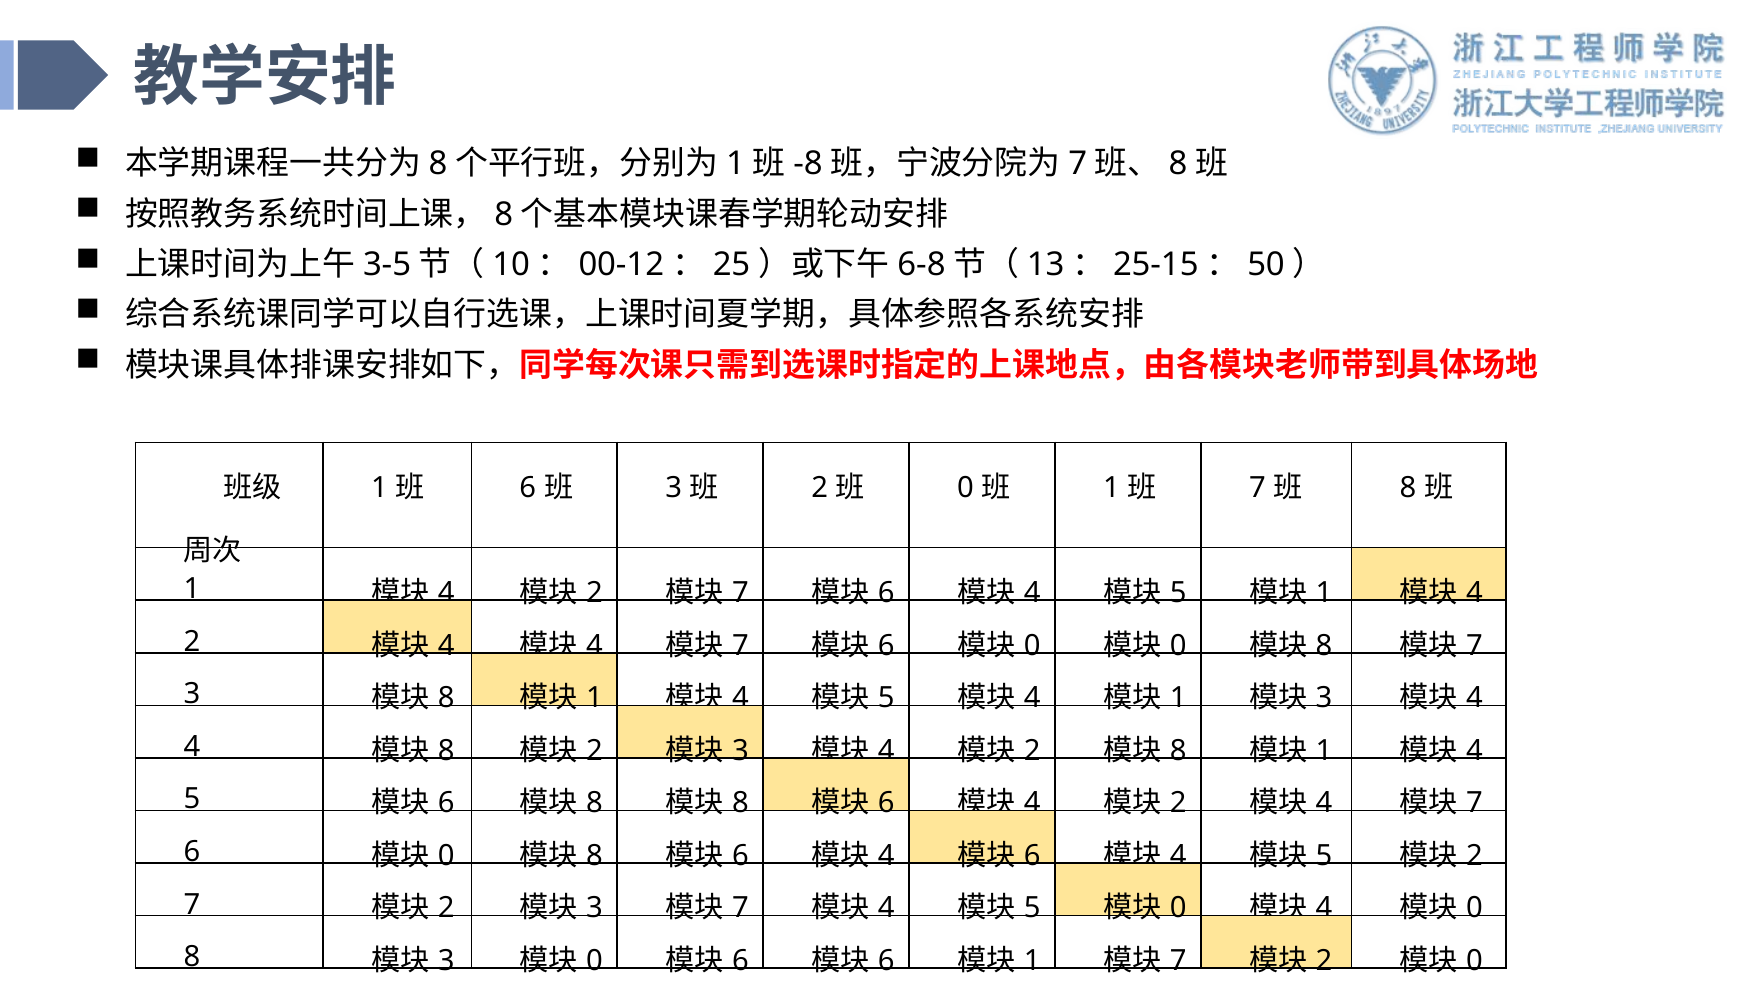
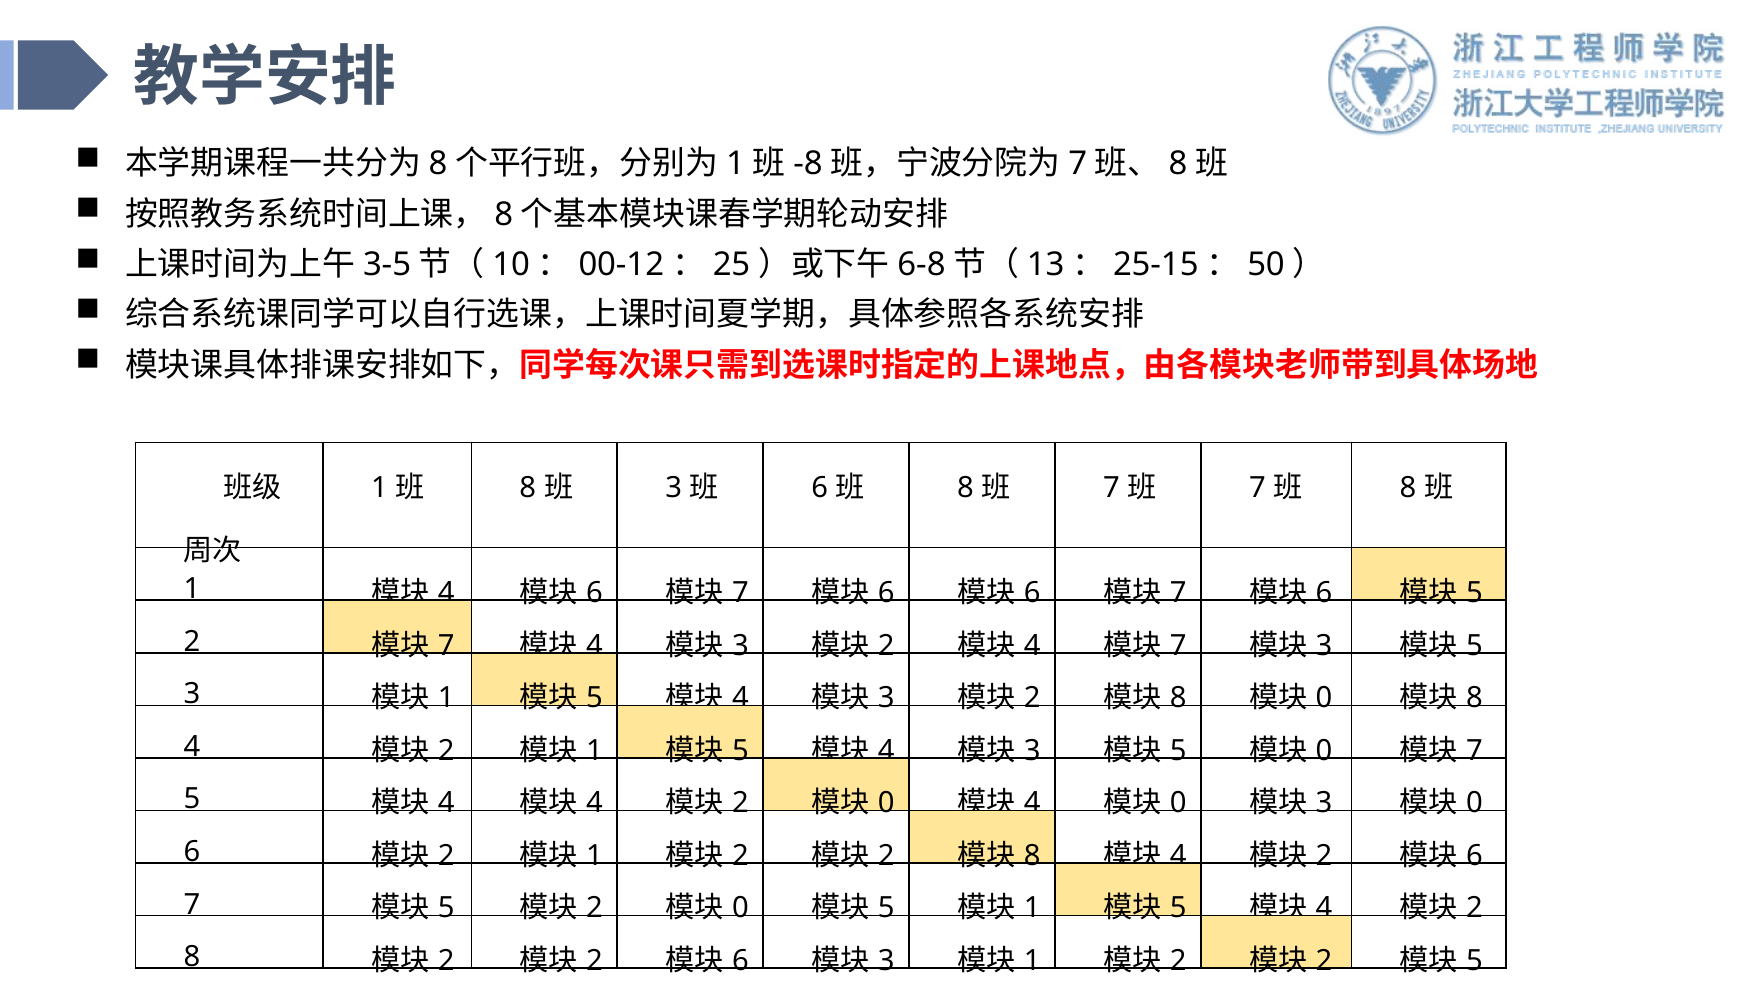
6: 6 -> 8 (528, 488)
2: 2 -> 6 (820, 488)
0: 0 -> 8 (966, 488)
1: 1 -> 7 (1111, 488)
2: 2 -> 6 (594, 593)
4: 4 -> 6 (1032, 593)
5: 5 -> 7 (1178, 593)
1: 1 -> 6 (1324, 593)
4: 4 -> 5 (1475, 593)
4: 4 -> 7 (446, 645)
7: 7 -> 3 (740, 645)
6: 6 -> 2 (886, 645)
0: 0 -> 4 (1032, 645)
0: 0 -> 7 (1178, 645)
8: 8 -> 3 (1324, 645)
7: 7 -> 5 (1475, 645)
8: 8 -> 1 (446, 698)
1: 1 -> 5 (594, 698)
5: 5 -> 3 (886, 698)
4: 4 -> 2 (1032, 698)
1: 1 -> 8 (1178, 698)
3: 3 -> 0 (1324, 698)
4: 4 -> 8 (1475, 698)
8: 8 -> 2 (446, 751)
2: 2 -> 1 (594, 751)
3: 3 -> 5 (740, 751)
2: 2 -> 3 (1032, 751)
8: 8 -> 5 (1178, 751)
1: 1 -> 0 (1324, 751)
4: 4 -> 7 (1475, 751)
6: 6 -> 4 (446, 803)
8: 8 -> 4 (594, 803)
8: 8 -> 2 (740, 803)
6: 6 -> 0 (886, 803)
2: 2 -> 0 (1178, 803)
4: 4 -> 3 (1324, 803)
7: 7 -> 0 (1475, 803)
0: 0 -> 2 (446, 856)
8: 8 -> 1 (594, 856)
6: 6 -> 2 (740, 856)
4: 4 -> 2 (886, 856)
6: 6 -> 8 (1032, 856)
5: 5 -> 2 (1324, 856)
2: 2 -> 6 (1475, 856)
2: 2 -> 5 (446, 908)
3: 3 -> 2 (594, 908)
7: 7 -> 0 (740, 908)
4: 4 -> 5 (886, 908)
5: 5 -> 1 (1032, 908)
0: 0 -> 5 (1178, 908)
0: 0 -> 2 (1475, 908)
3: 3 -> 2 (446, 961)
0: 0 -> 2 (594, 961)
6: 6 -> 3 (886, 961)
7: 7 -> 2 (1178, 961)
0: 0 -> 5 (1475, 961)
